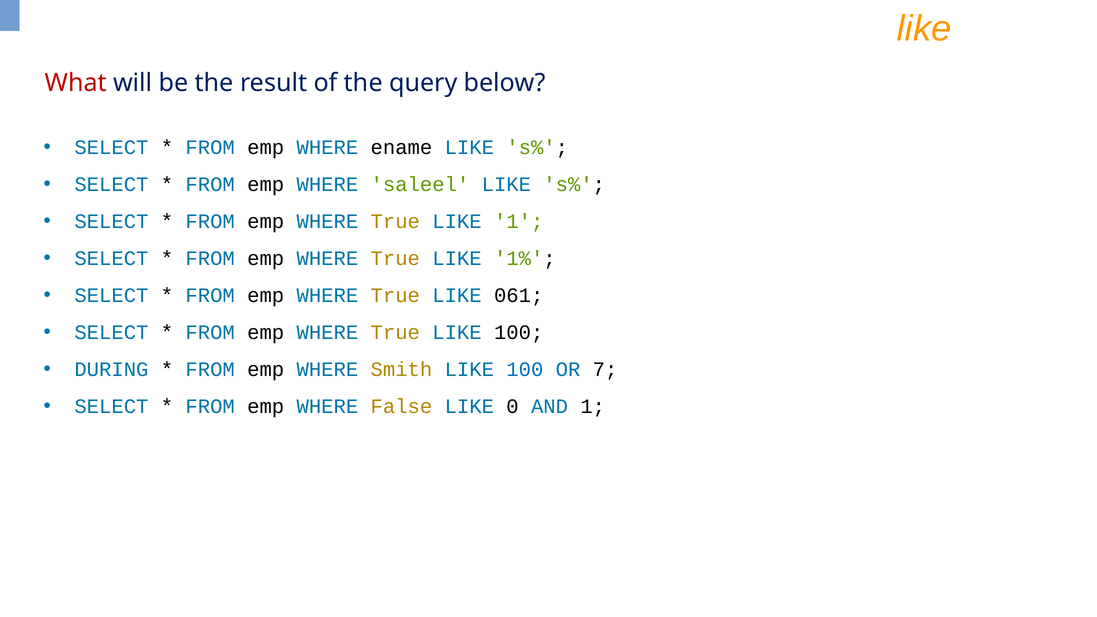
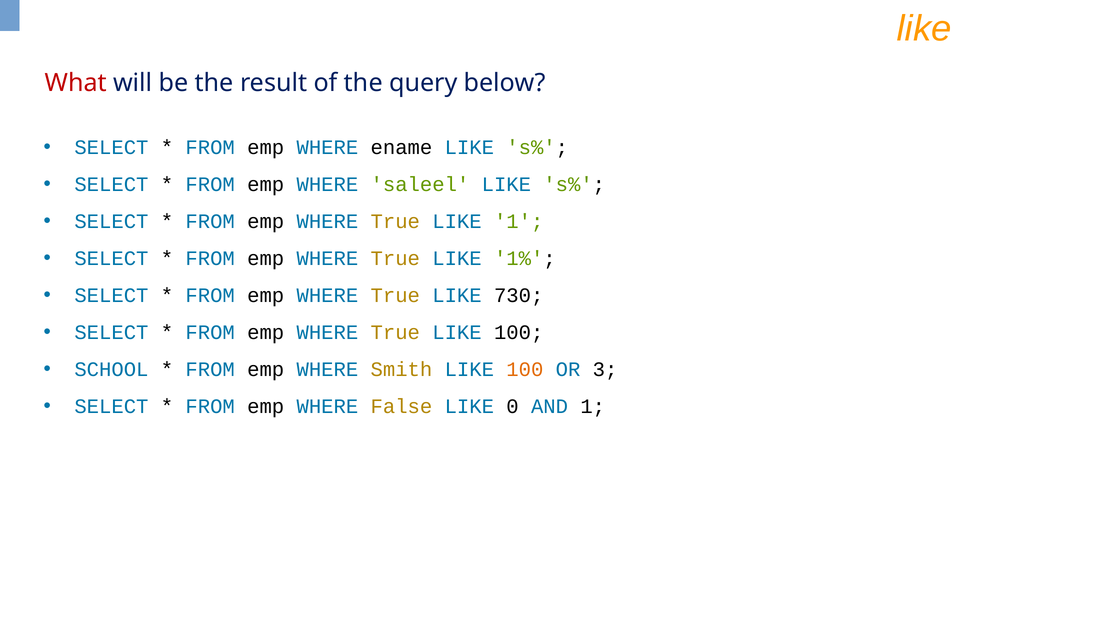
061: 061 -> 730 (519, 295)
DURING: DURING -> SCHOOL (111, 370)
100 colour: blue -> orange (525, 370)
7: 7 -> 3 (605, 370)
